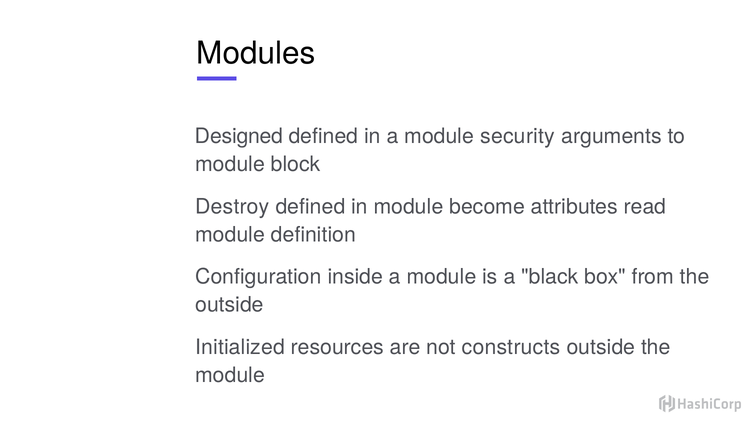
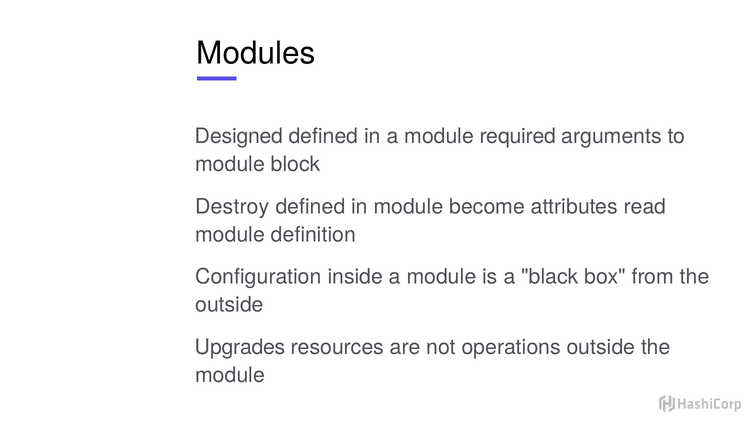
security: security -> required (518, 136)
Initialized: Initialized -> Upgrades (240, 347)
constructs: constructs -> operations (511, 347)
